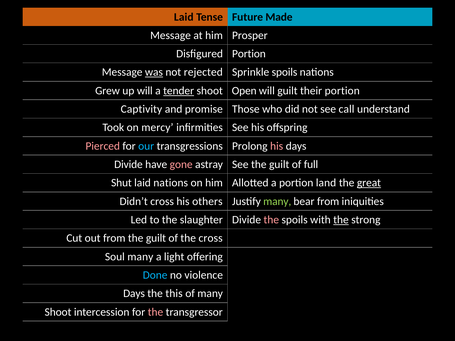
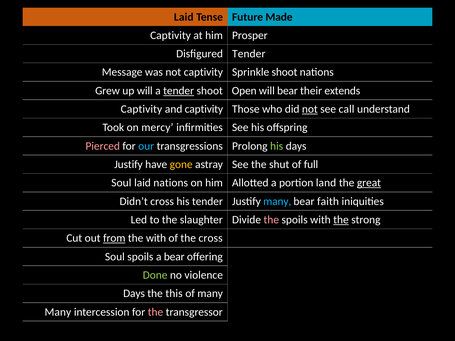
Message: Message -> Captivity (171, 35)
Portion: Portion -> Tender (249, 54)
was underline: present -> none (154, 72)
not rejected: rejected -> captivity (203, 72)
Sprinkle spoils: spoils -> shoot (285, 72)
will guilt: guilt -> bear (288, 91)
their portion: portion -> extends (342, 91)
and promise: promise -> captivity (204, 109)
not underline: none -> present (310, 109)
his colour: pink -> light green (277, 146)
Divide: Divide -> Justify (128, 165)
gone colour: pink -> yellow (181, 165)
See the guilt: guilt -> shut (279, 165)
Shut: Shut -> Soul (121, 183)
his others: others -> tender (207, 201)
many colour: light green -> light blue (277, 201)
bear from: from -> faith (328, 201)
from underline: none -> present (114, 238)
guilt: guilt -> with (156, 238)
Soul many: many -> spoils (140, 257)
a light: light -> bear (174, 257)
Done colour: light blue -> light green (155, 275)
Shoot: Shoot -> Many (58, 312)
